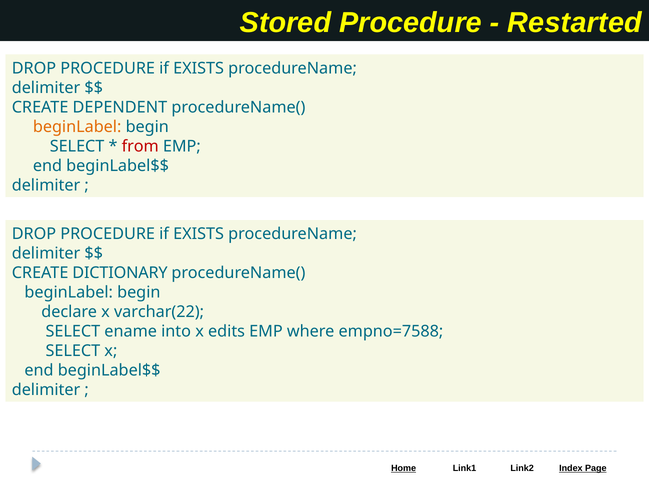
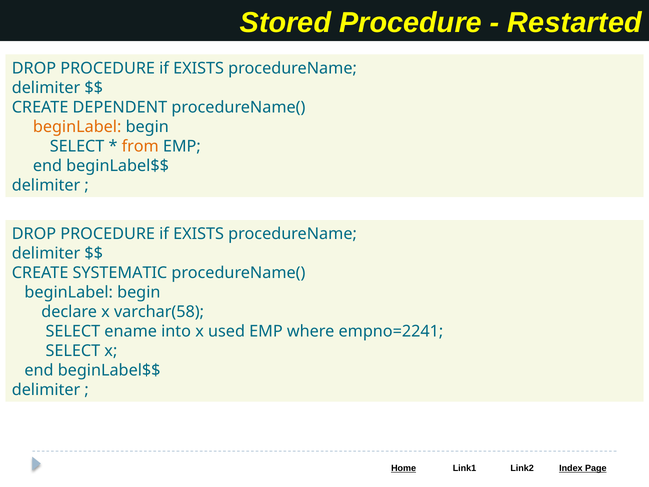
from colour: red -> orange (140, 146)
DICTIONARY: DICTIONARY -> SYSTEMATIC (120, 273)
varchar(22: varchar(22 -> varchar(58 (159, 312)
edits: edits -> used (227, 331)
empno=7588: empno=7588 -> empno=2241 (391, 331)
